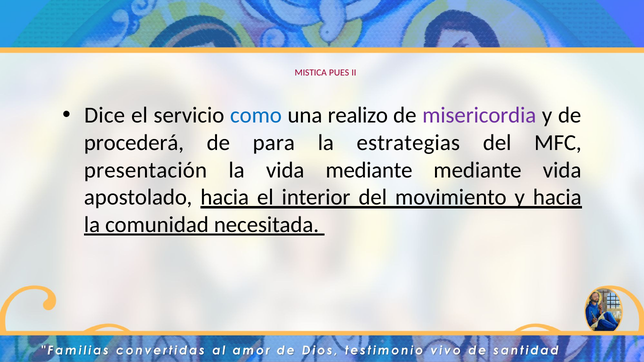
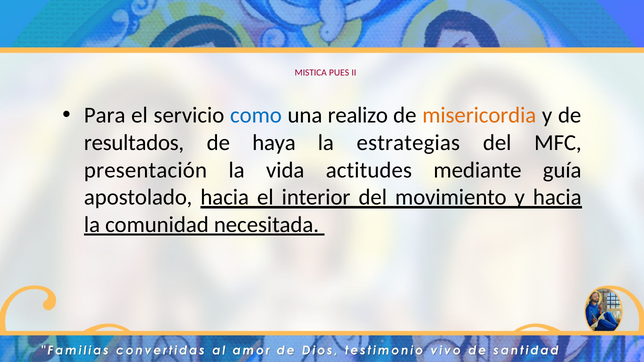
Dice: Dice -> Para (105, 115)
misericordia colour: purple -> orange (479, 115)
procederá: procederá -> resultados (134, 143)
para: para -> haya (274, 143)
vida mediante: mediante -> actitudes (369, 170)
mediante vida: vida -> guía (562, 170)
